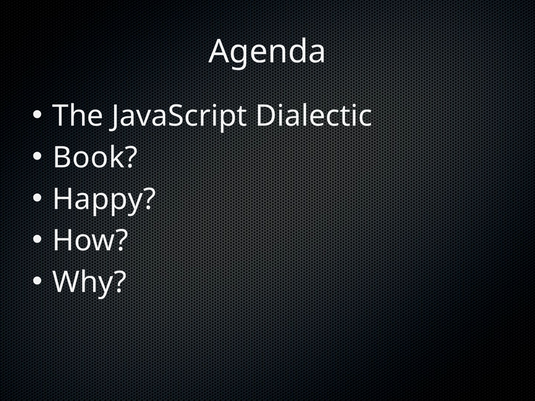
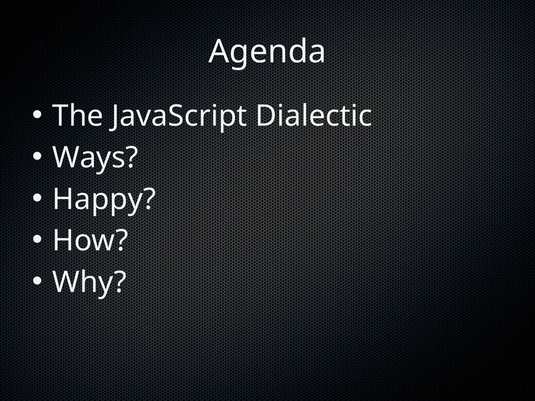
Book: Book -> Ways (95, 158)
